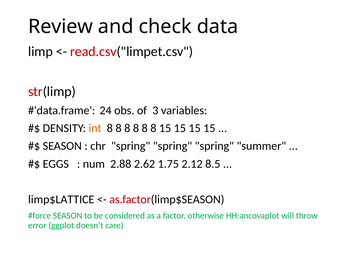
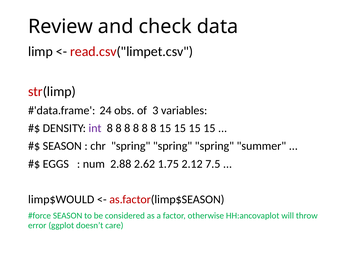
int colour: orange -> purple (95, 128)
8.5: 8.5 -> 7.5 (213, 164)
limp$LATTICE: limp$LATTICE -> limp$WOULD (61, 199)
